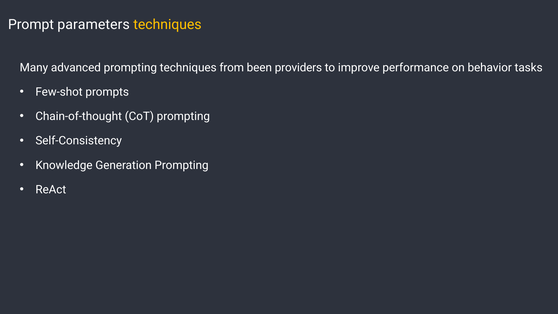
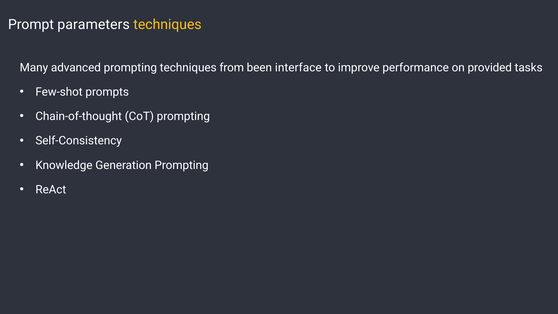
providers: providers -> interface (298, 68)
behavior: behavior -> provided (490, 68)
